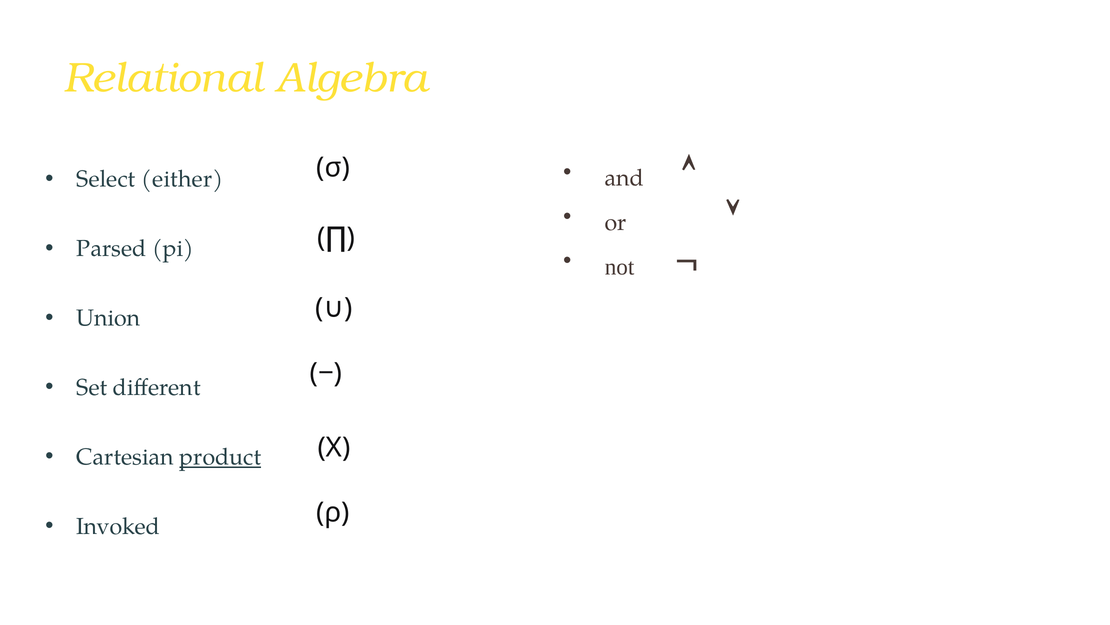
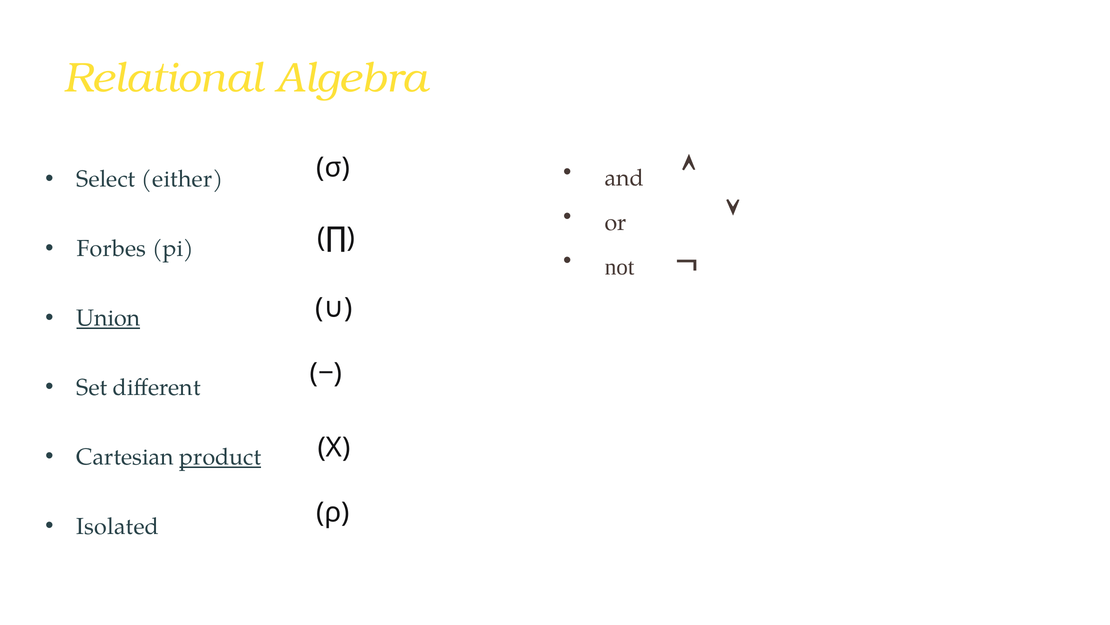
Parsed: Parsed -> Forbes (111, 249)
Union underline: none -> present (108, 318)
Invoked: Invoked -> Isolated (118, 526)
